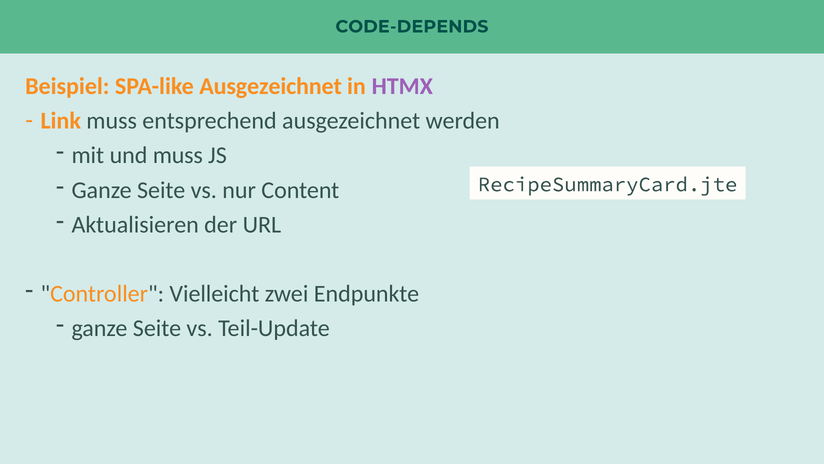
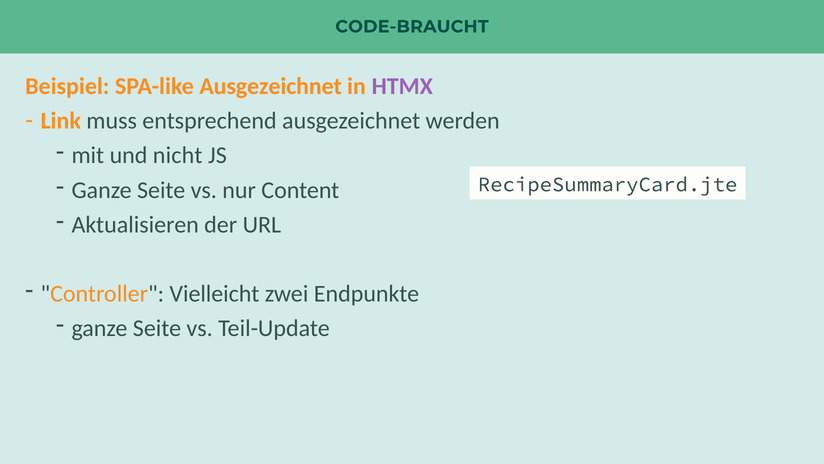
CODE-DEPENDS: CODE-DEPENDS -> CODE-BRAUCHT (412, 27)
und muss: muss -> nicht (178, 155)
